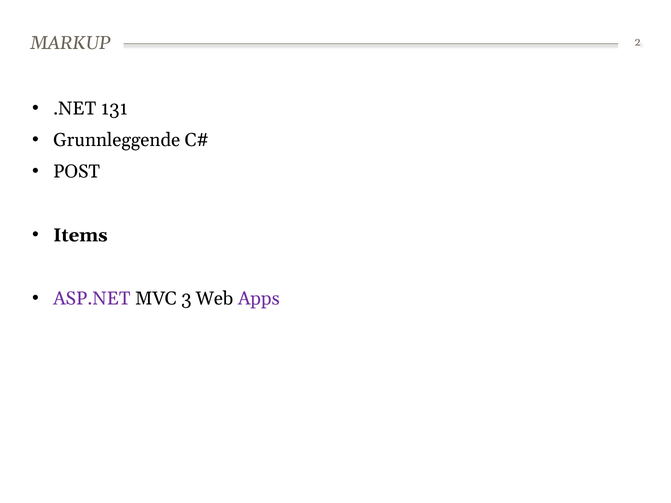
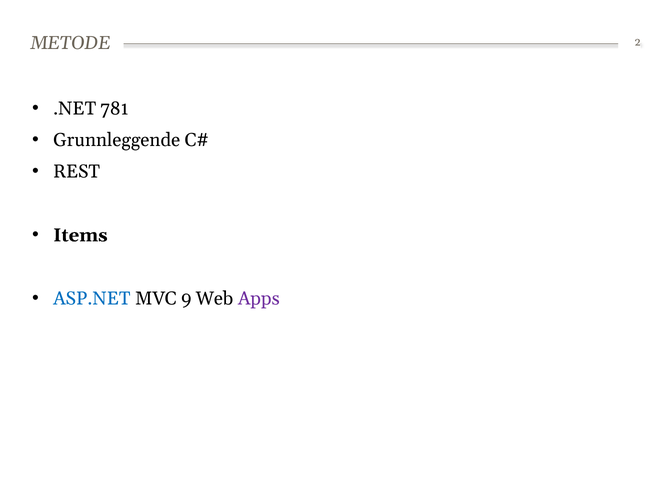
MARKUP: MARKUP -> METODE (70, 43)
131: 131 -> 781 (115, 108)
POST: POST -> REST (77, 172)
ASP.NET colour: purple -> blue (92, 299)
3: 3 -> 9 (186, 299)
